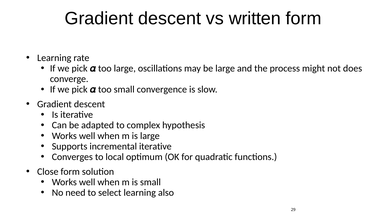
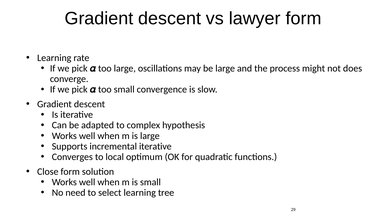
written: written -> lawyer (255, 18)
also: also -> tree (166, 193)
